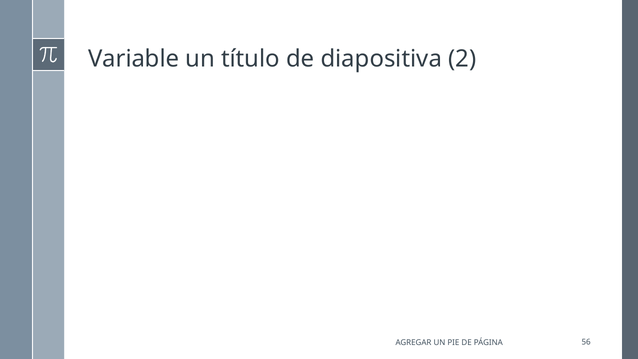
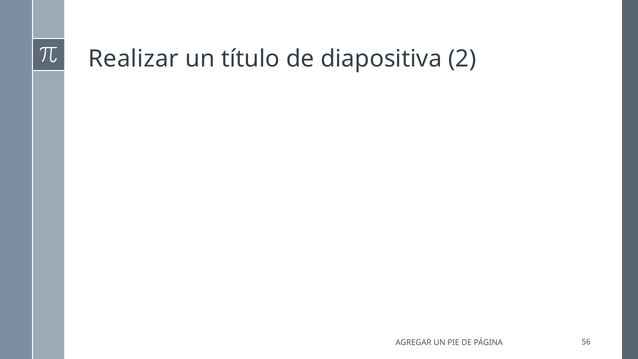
Variable: Variable -> Realizar (134, 59)
